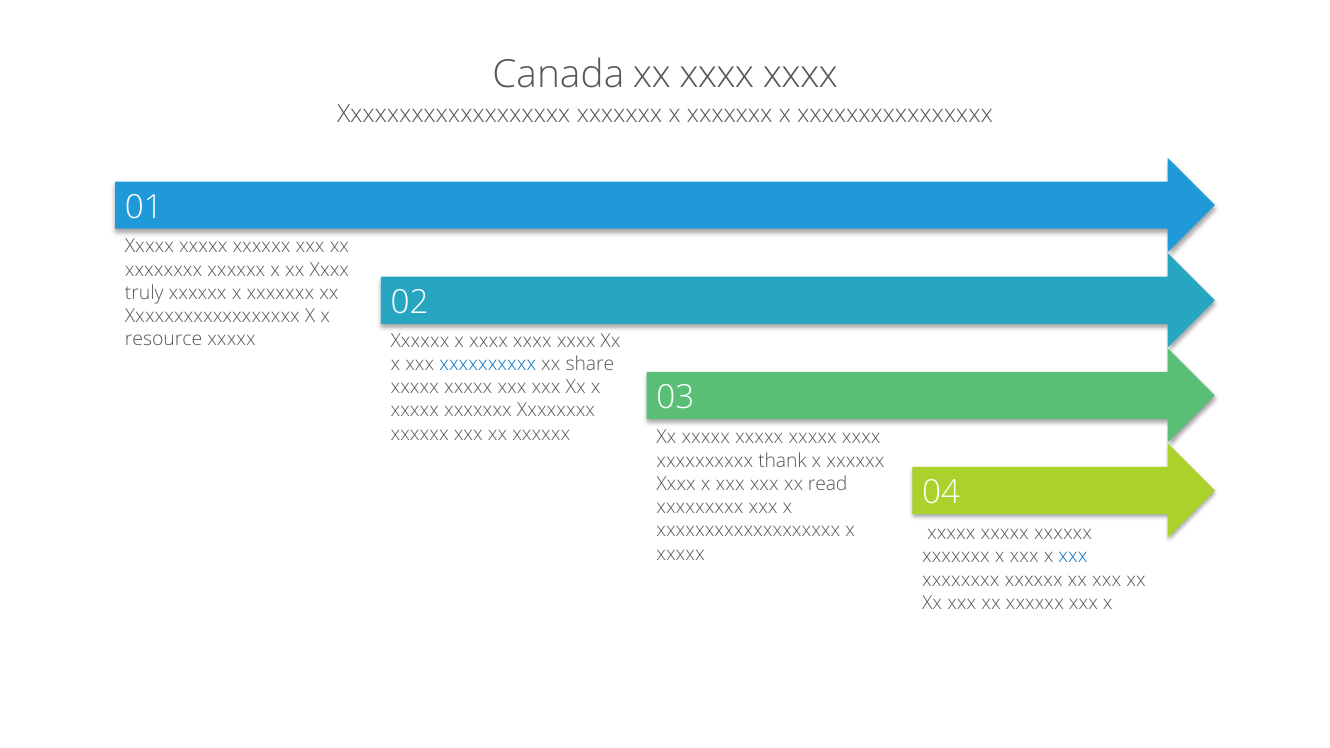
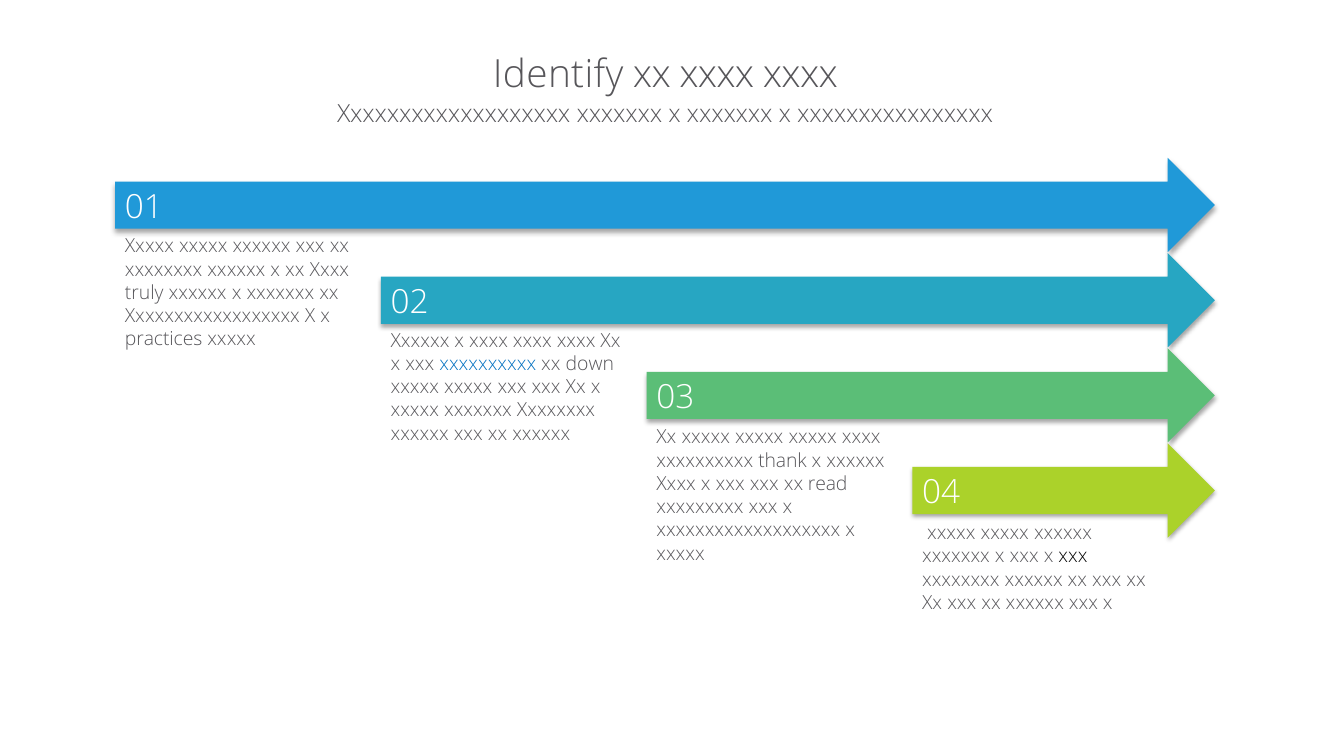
Canada: Canada -> Identify (558, 74)
resource: resource -> practices (164, 340)
share: share -> down (590, 364)
xxx colour: blue -> black (1073, 557)
